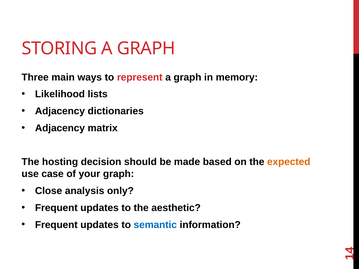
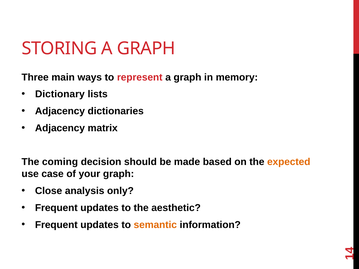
Likelihood: Likelihood -> Dictionary (60, 94)
hosting: hosting -> coming (60, 162)
semantic colour: blue -> orange (155, 225)
